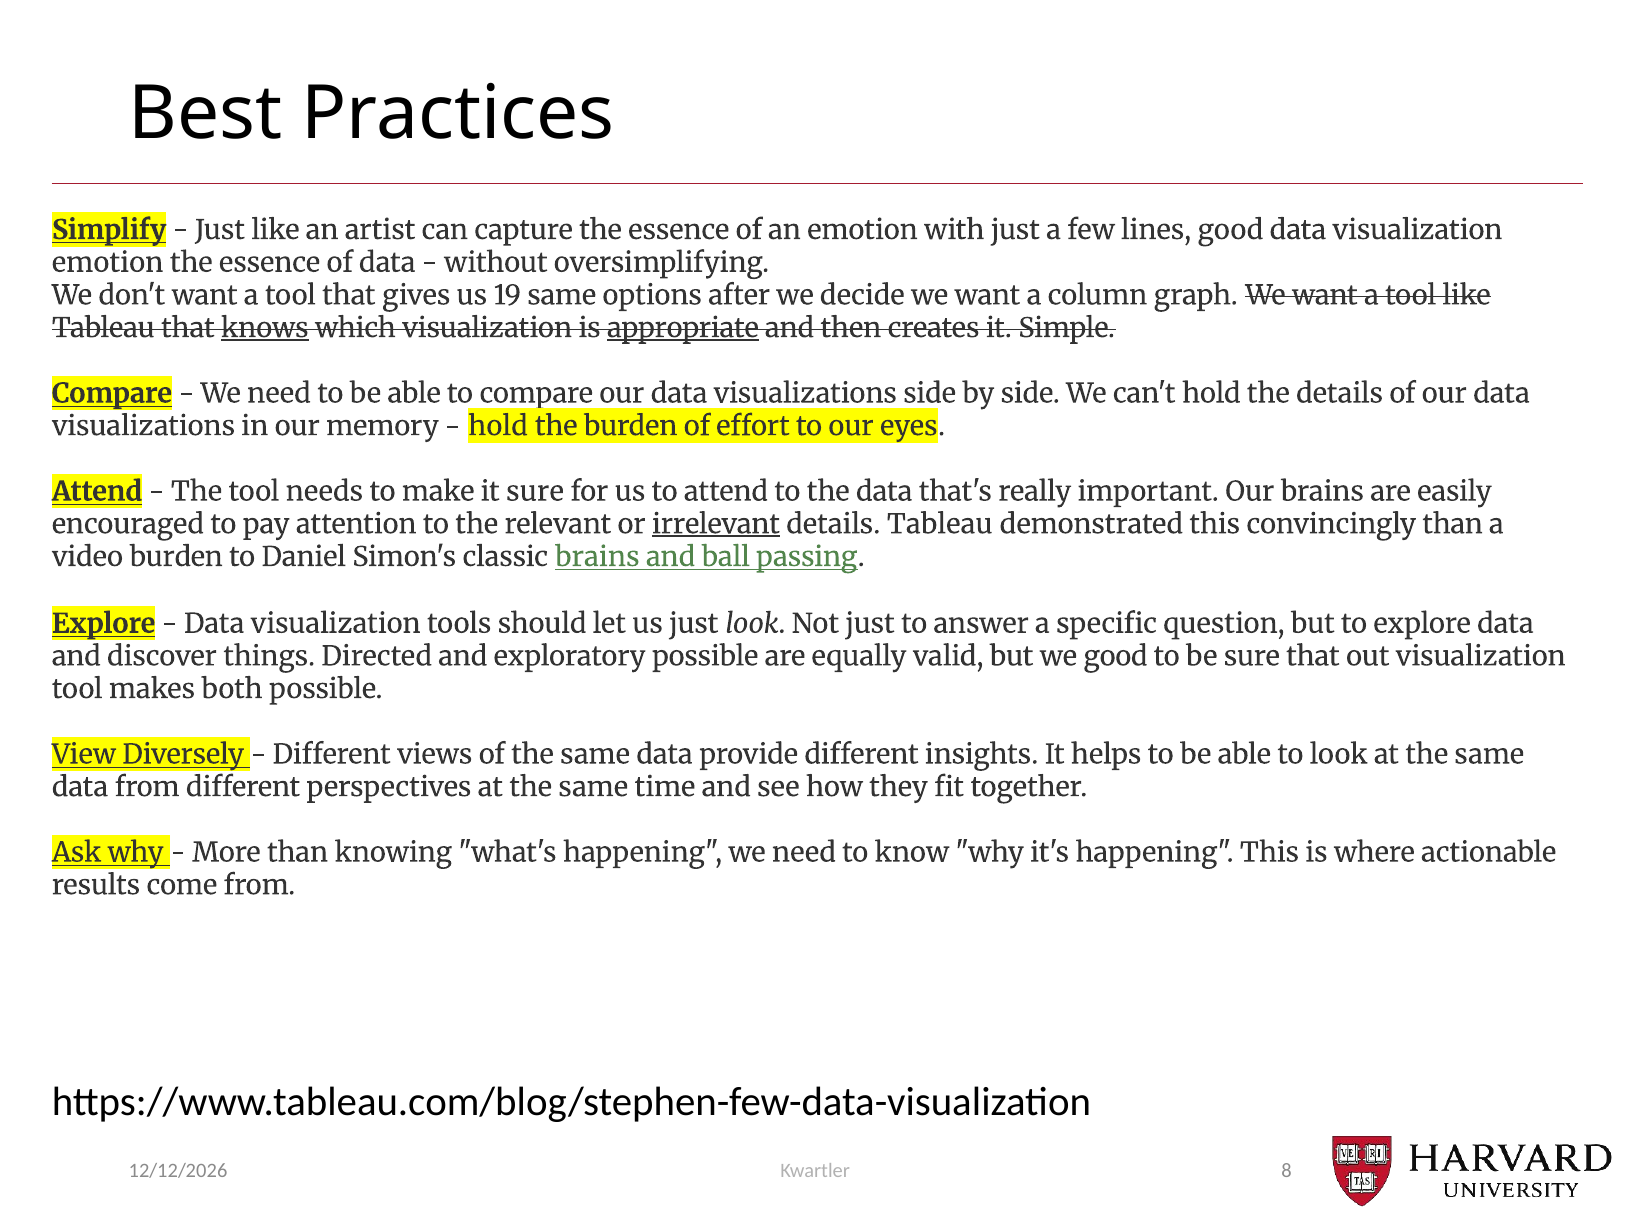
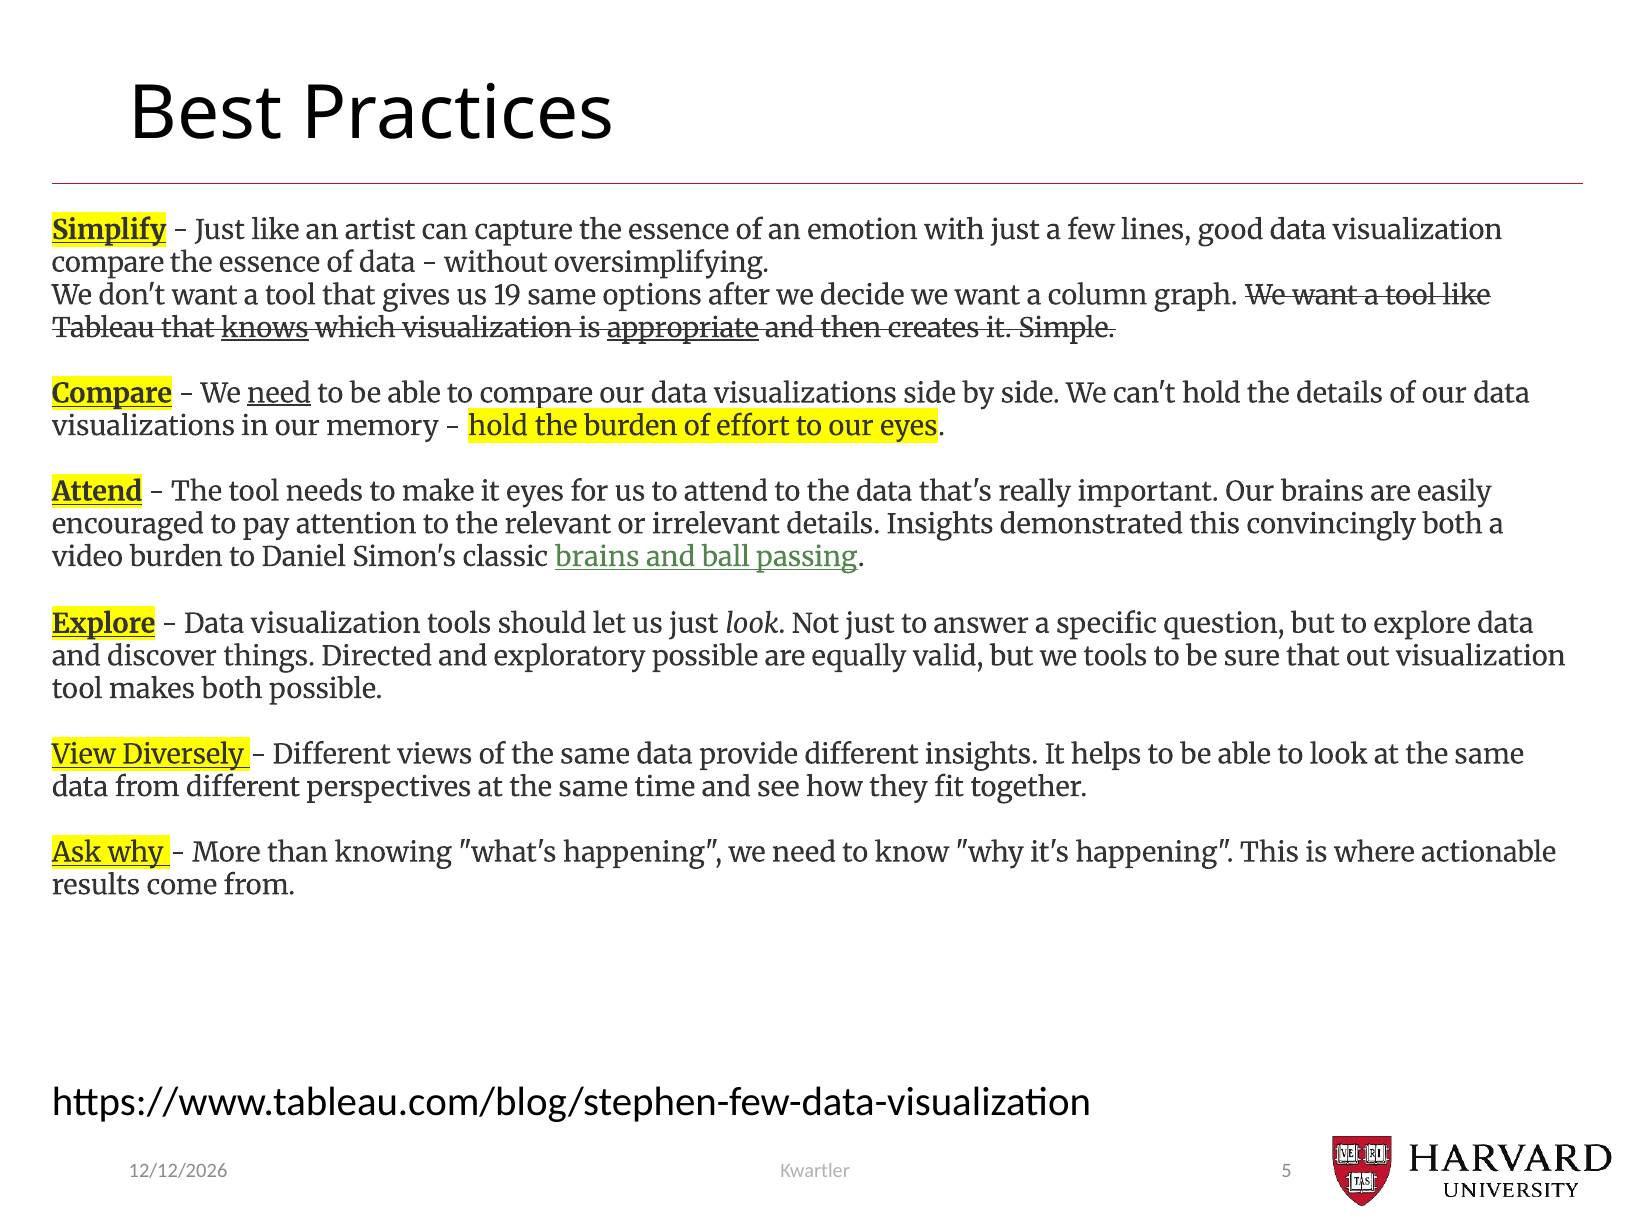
emotion: emotion -> compare (108, 263)
need underline: none -> present (279, 394)
it sure: sure -> eyes (535, 492)
irrelevant underline: present -> none (716, 524)
details Tableau: Tableau -> Insights (940, 524)
convincingly than: than -> both (1453, 524)
we good: good -> tools (1115, 657)
8: 8 -> 5 (1286, 1171)
